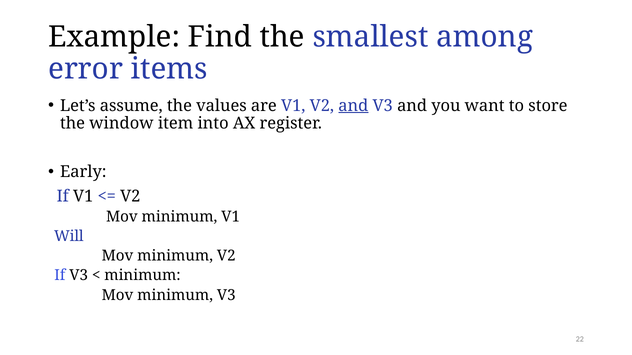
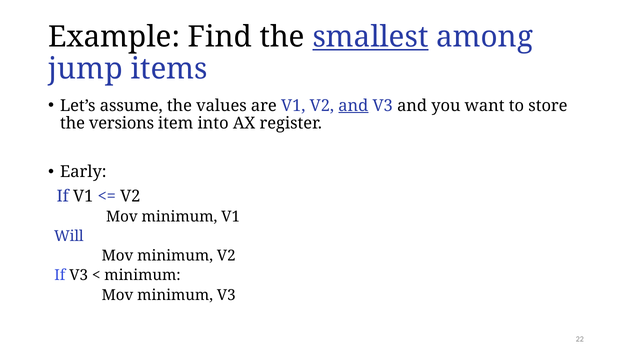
smallest underline: none -> present (371, 37)
error: error -> jump (85, 69)
window: window -> versions (122, 124)
